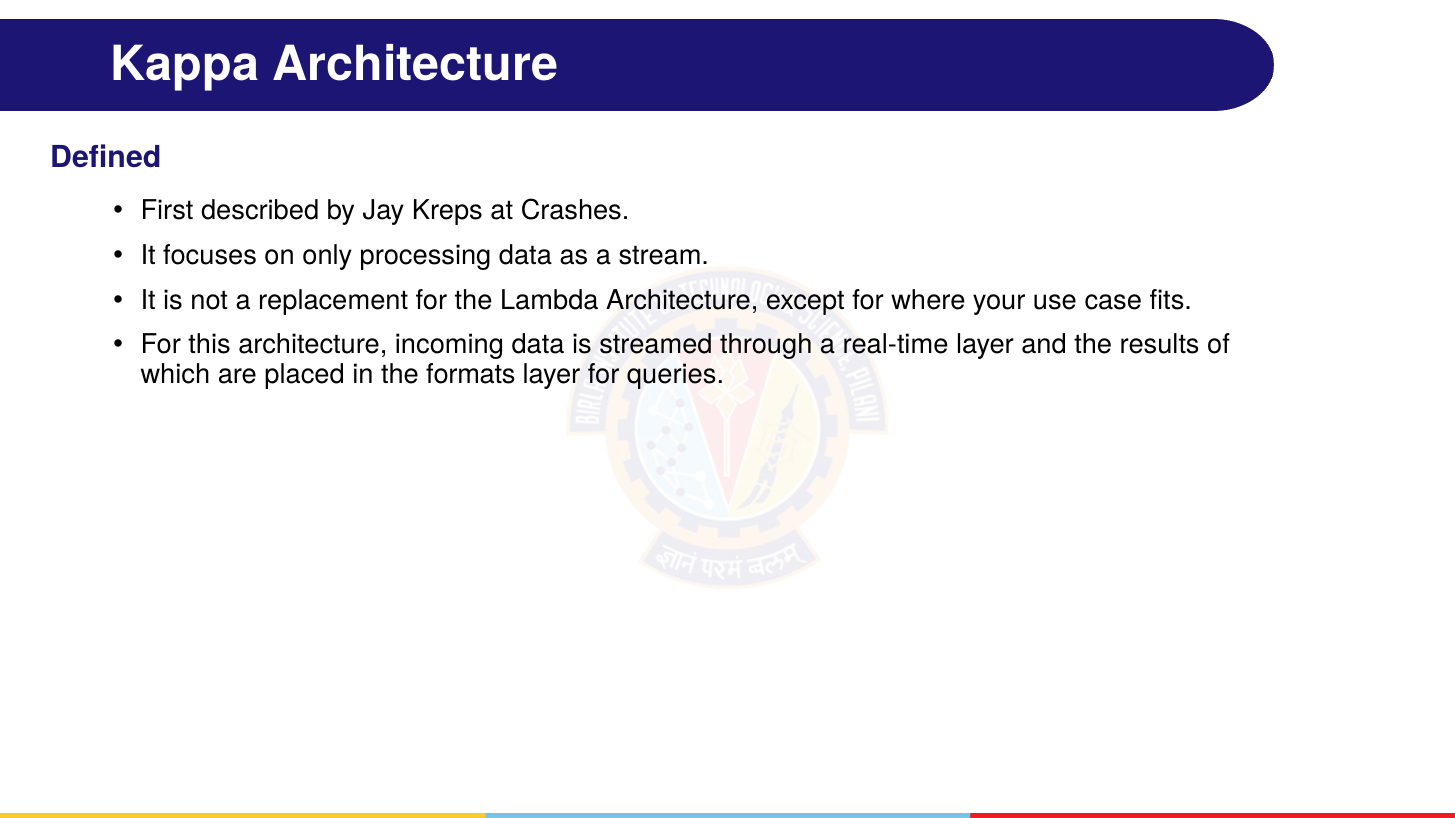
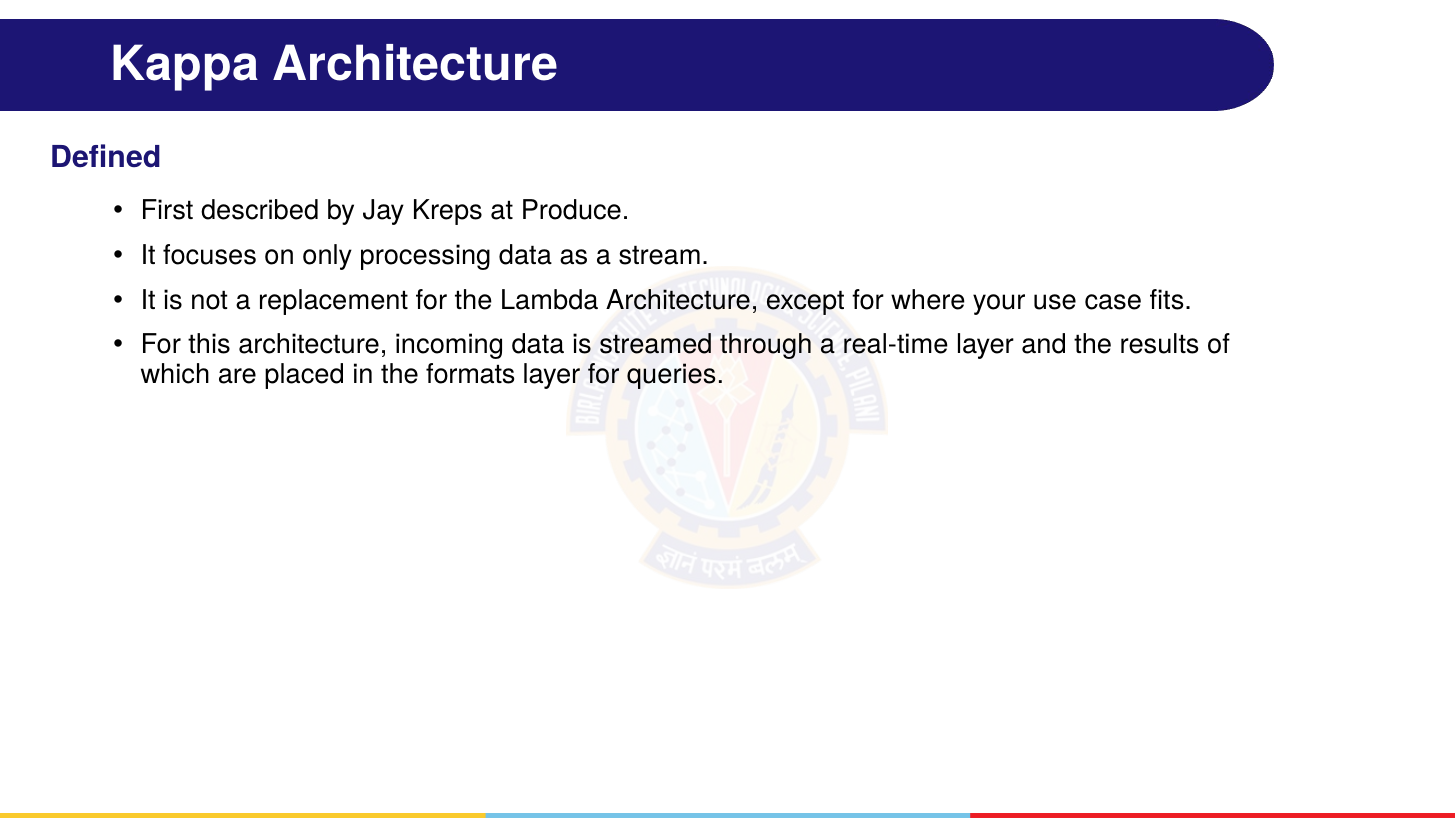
Crashes: Crashes -> Produce (575, 211)
